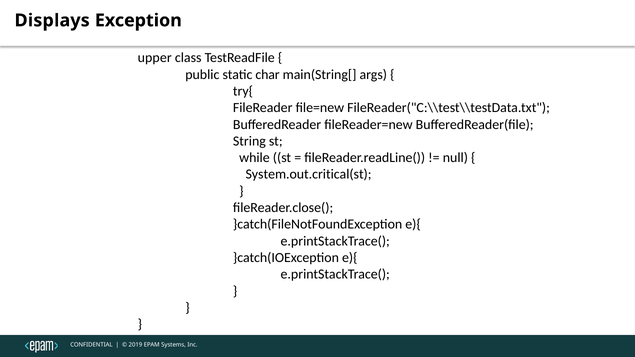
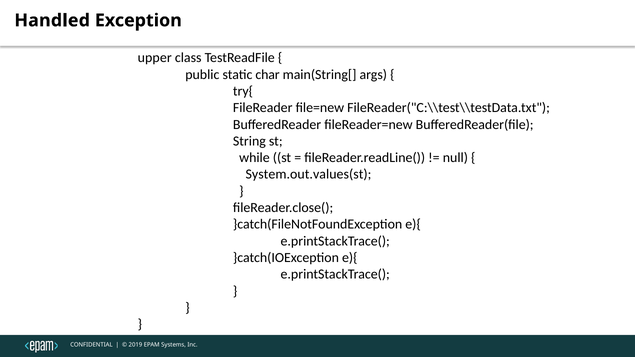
Displays: Displays -> Handled (52, 20)
System.out.critical(st: System.out.critical(st -> System.out.values(st (308, 174)
